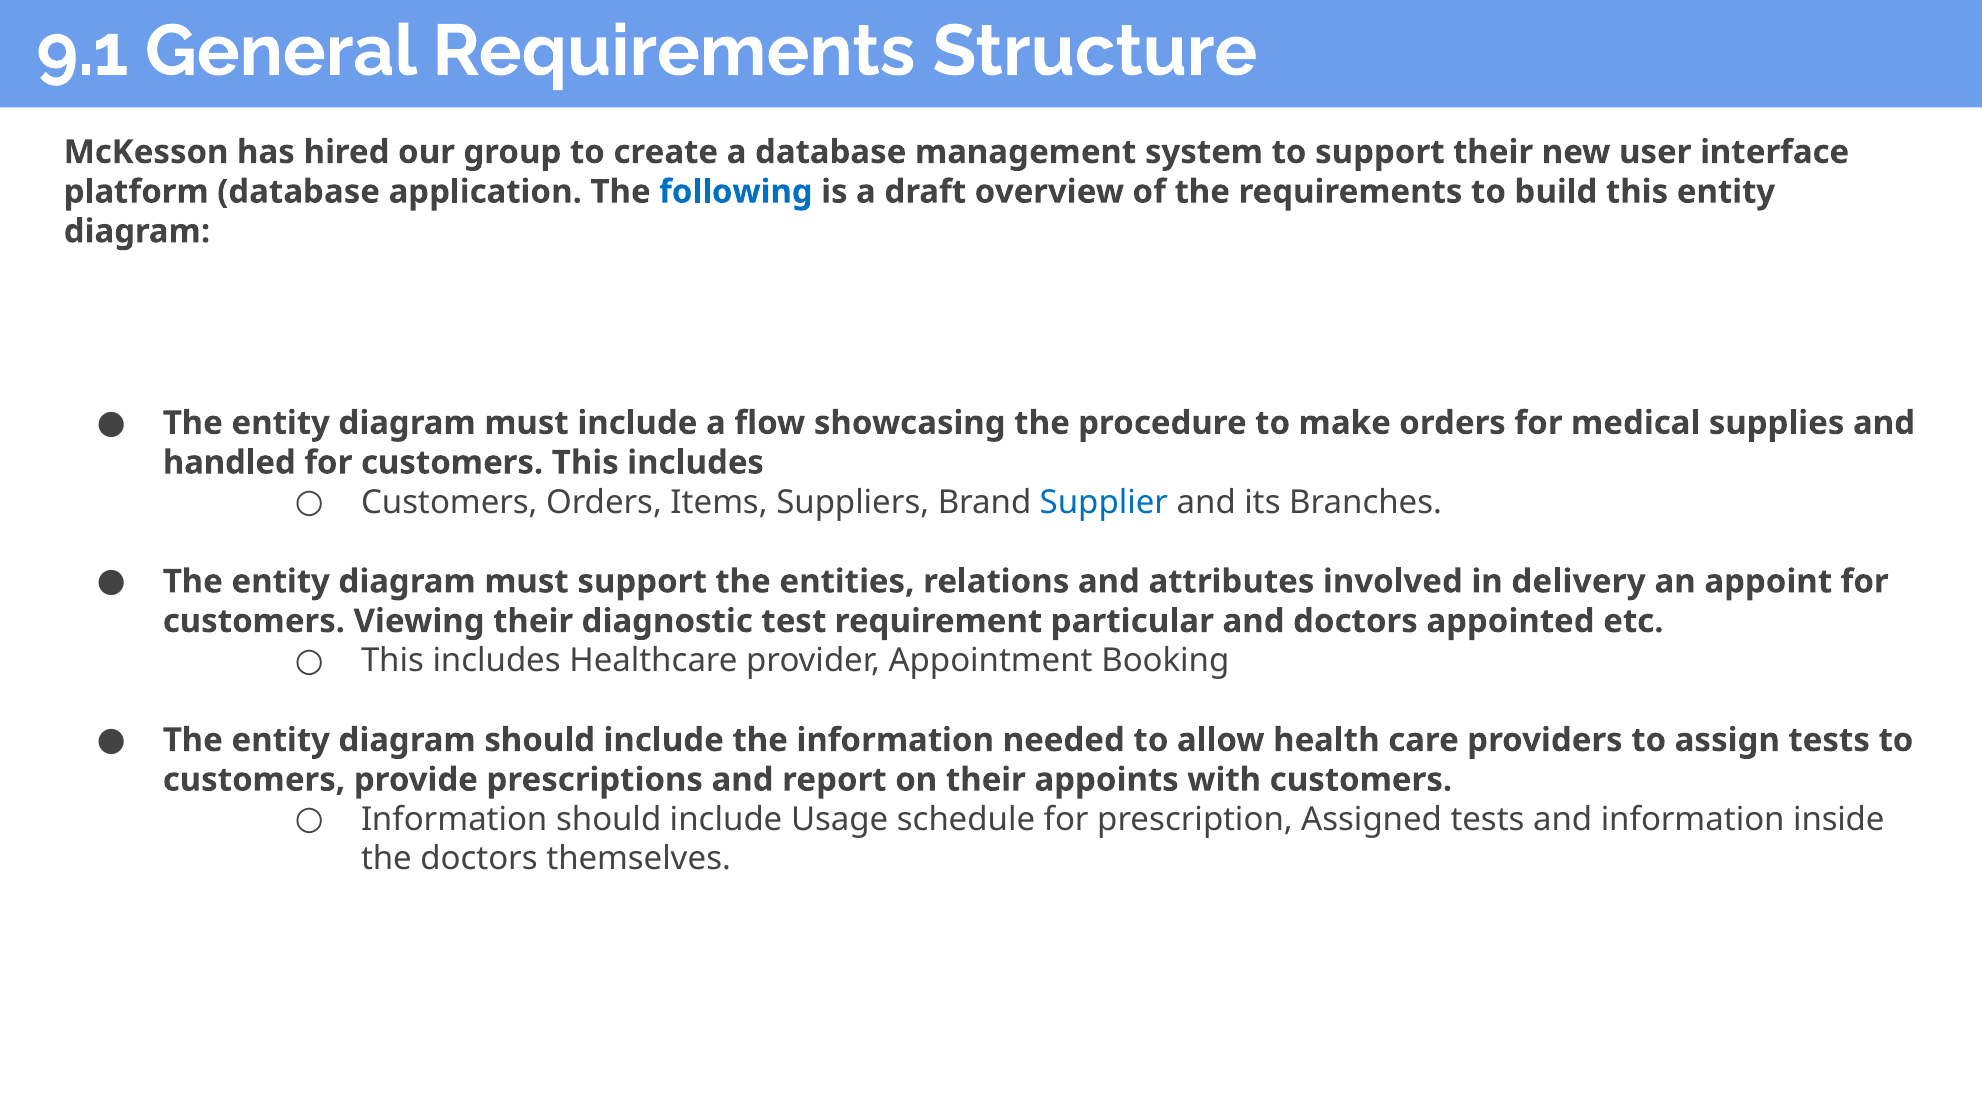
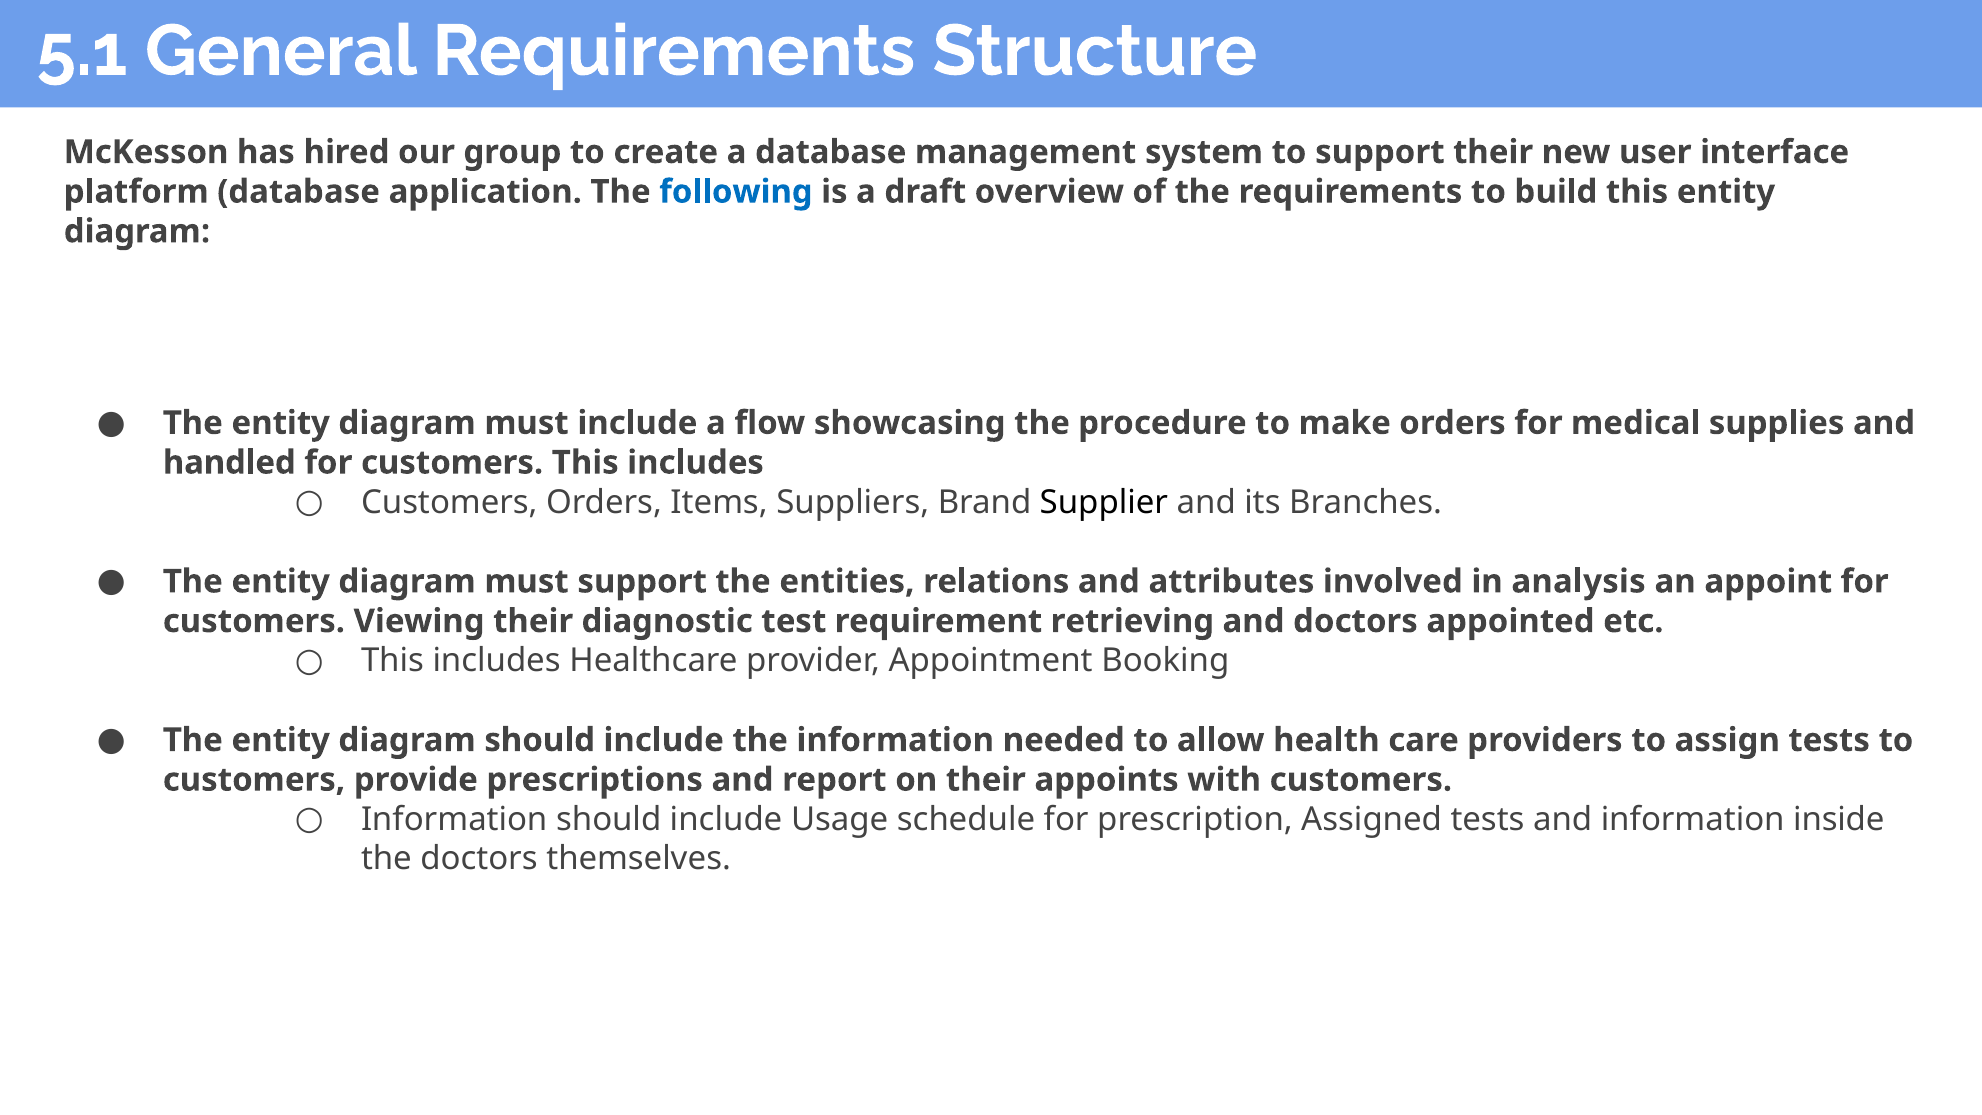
9.1: 9.1 -> 5.1 (82, 51)
Supplier colour: blue -> black (1104, 502)
delivery: delivery -> analysis (1579, 582)
particular: particular -> retrieving (1132, 621)
